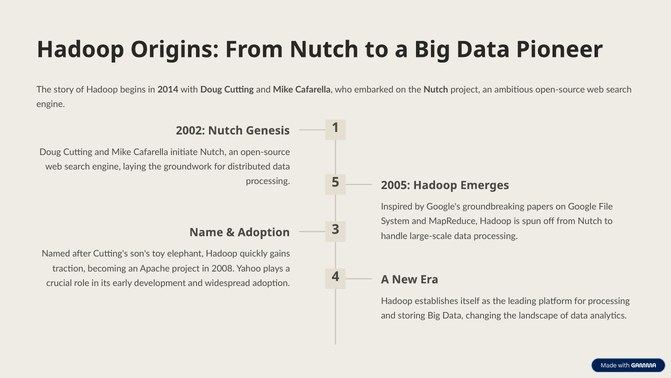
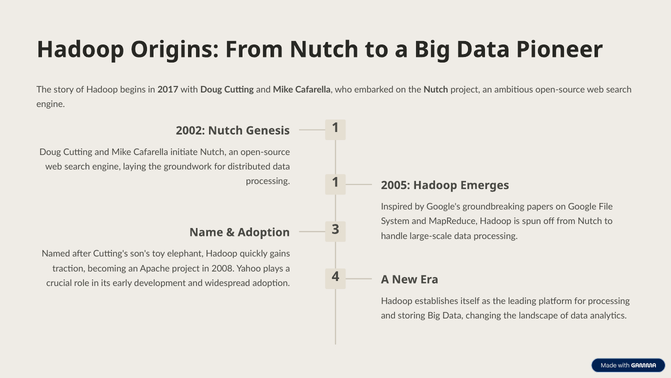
2014: 2014 -> 2017 (168, 90)
processing 5: 5 -> 1 (336, 182)
